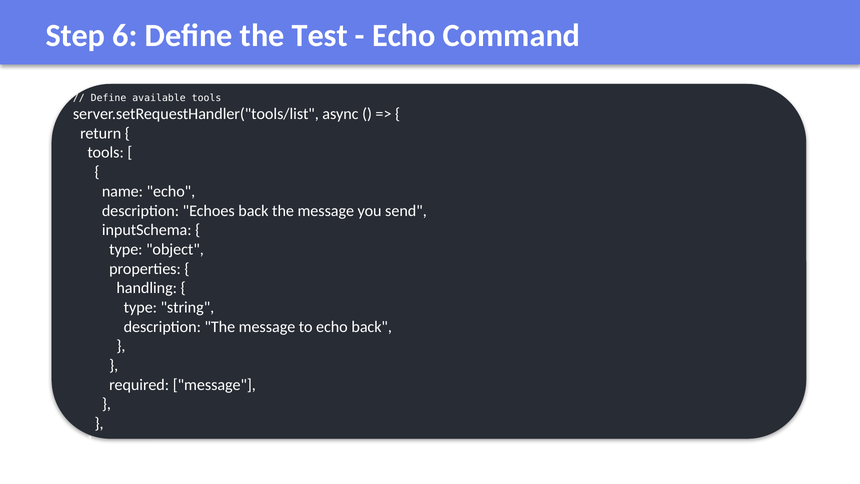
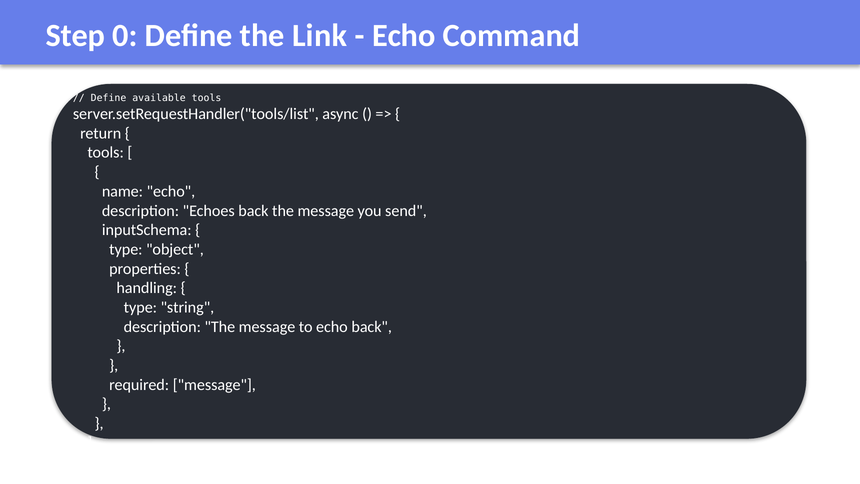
6: 6 -> 0 (125, 36)
Test: Test -> Link (320, 36)
